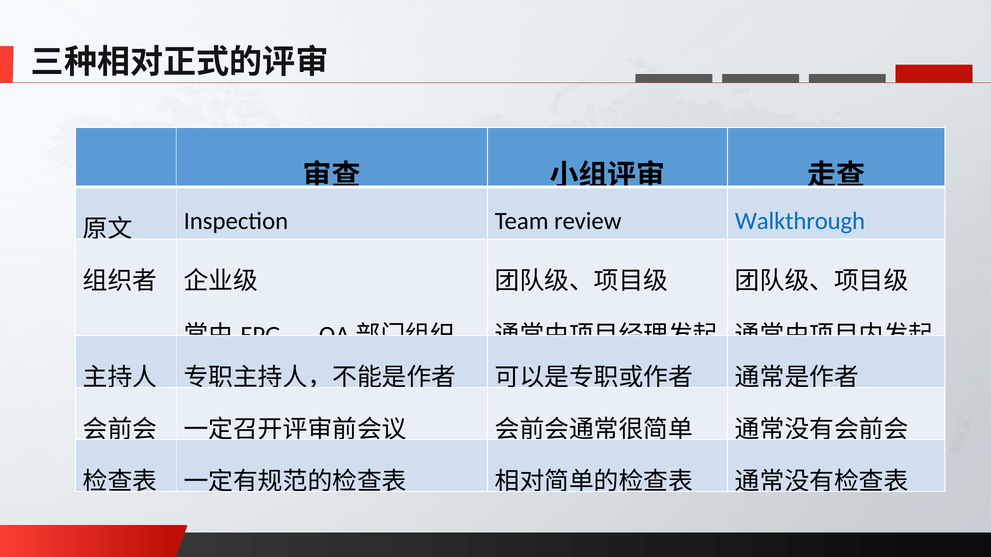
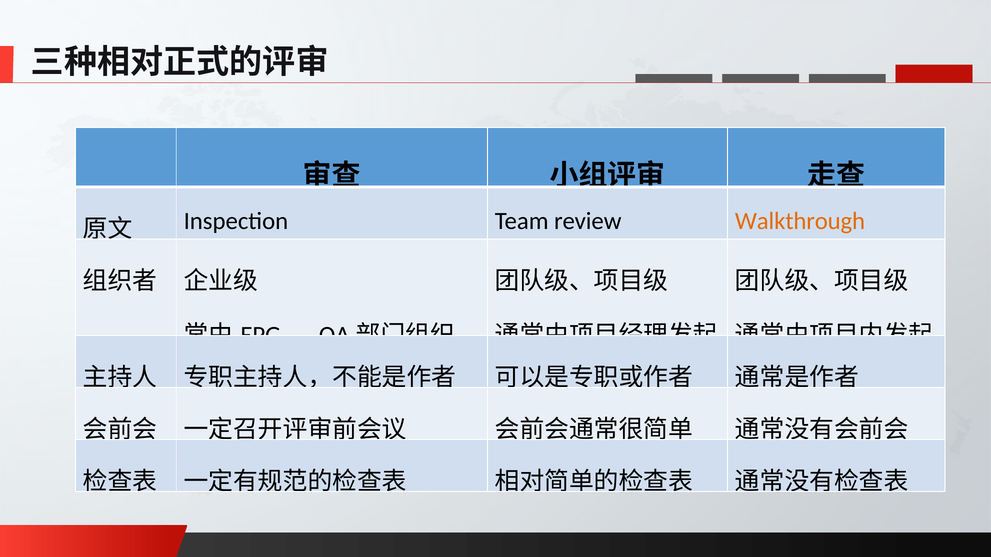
Walkthrough colour: blue -> orange (800, 221)
